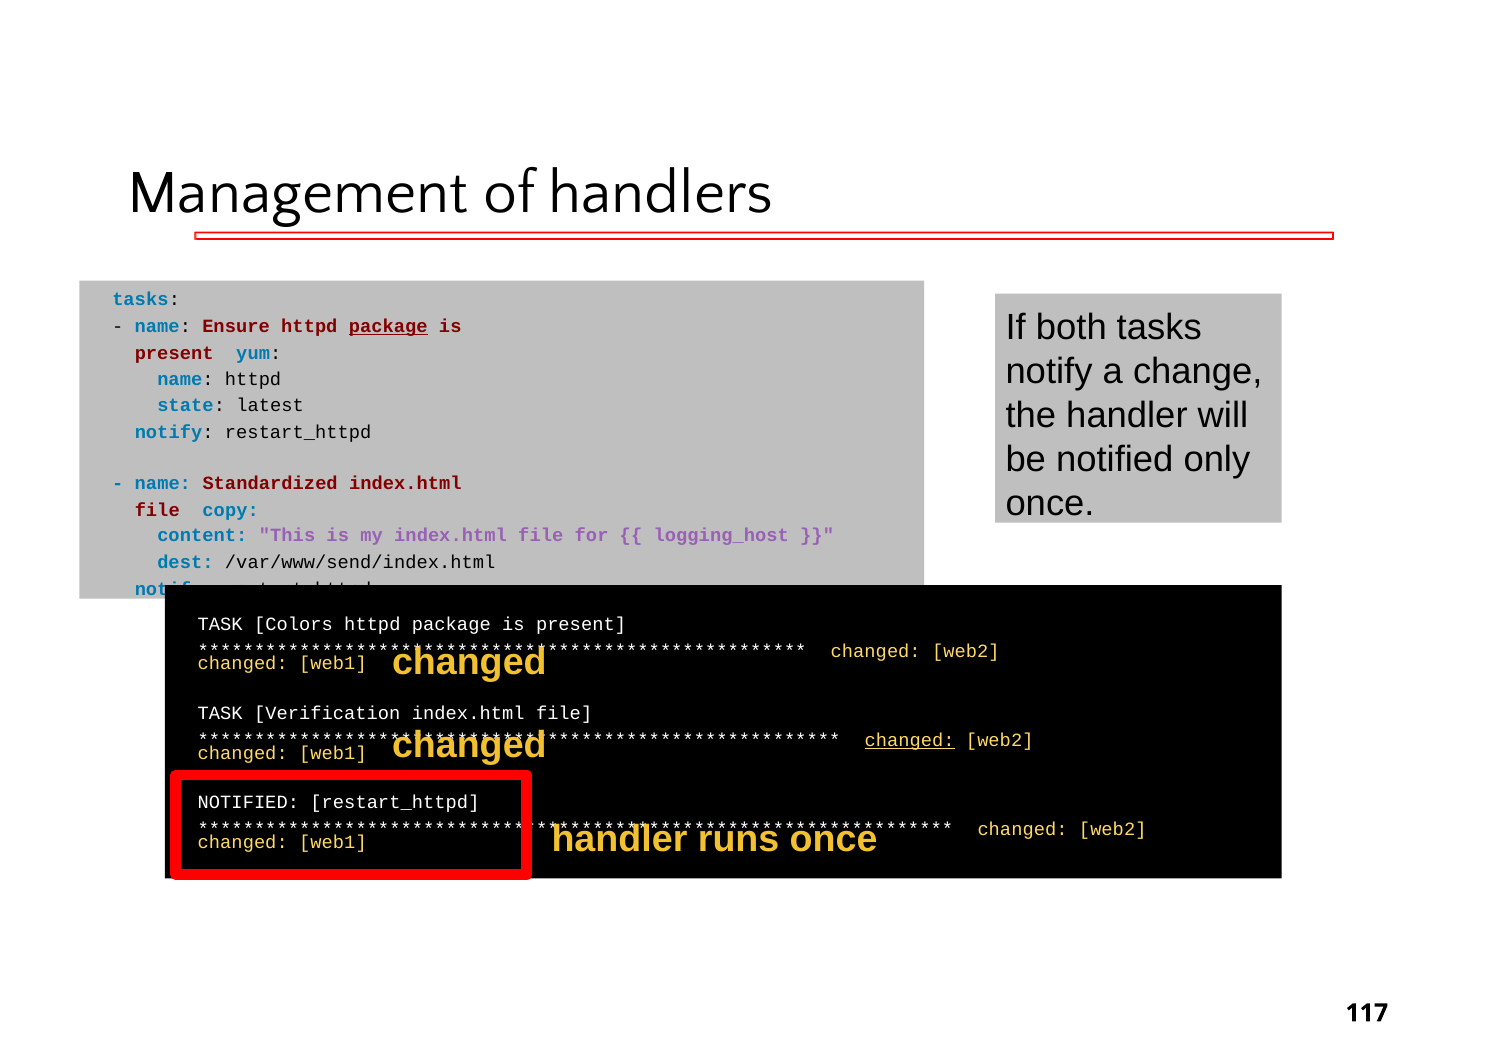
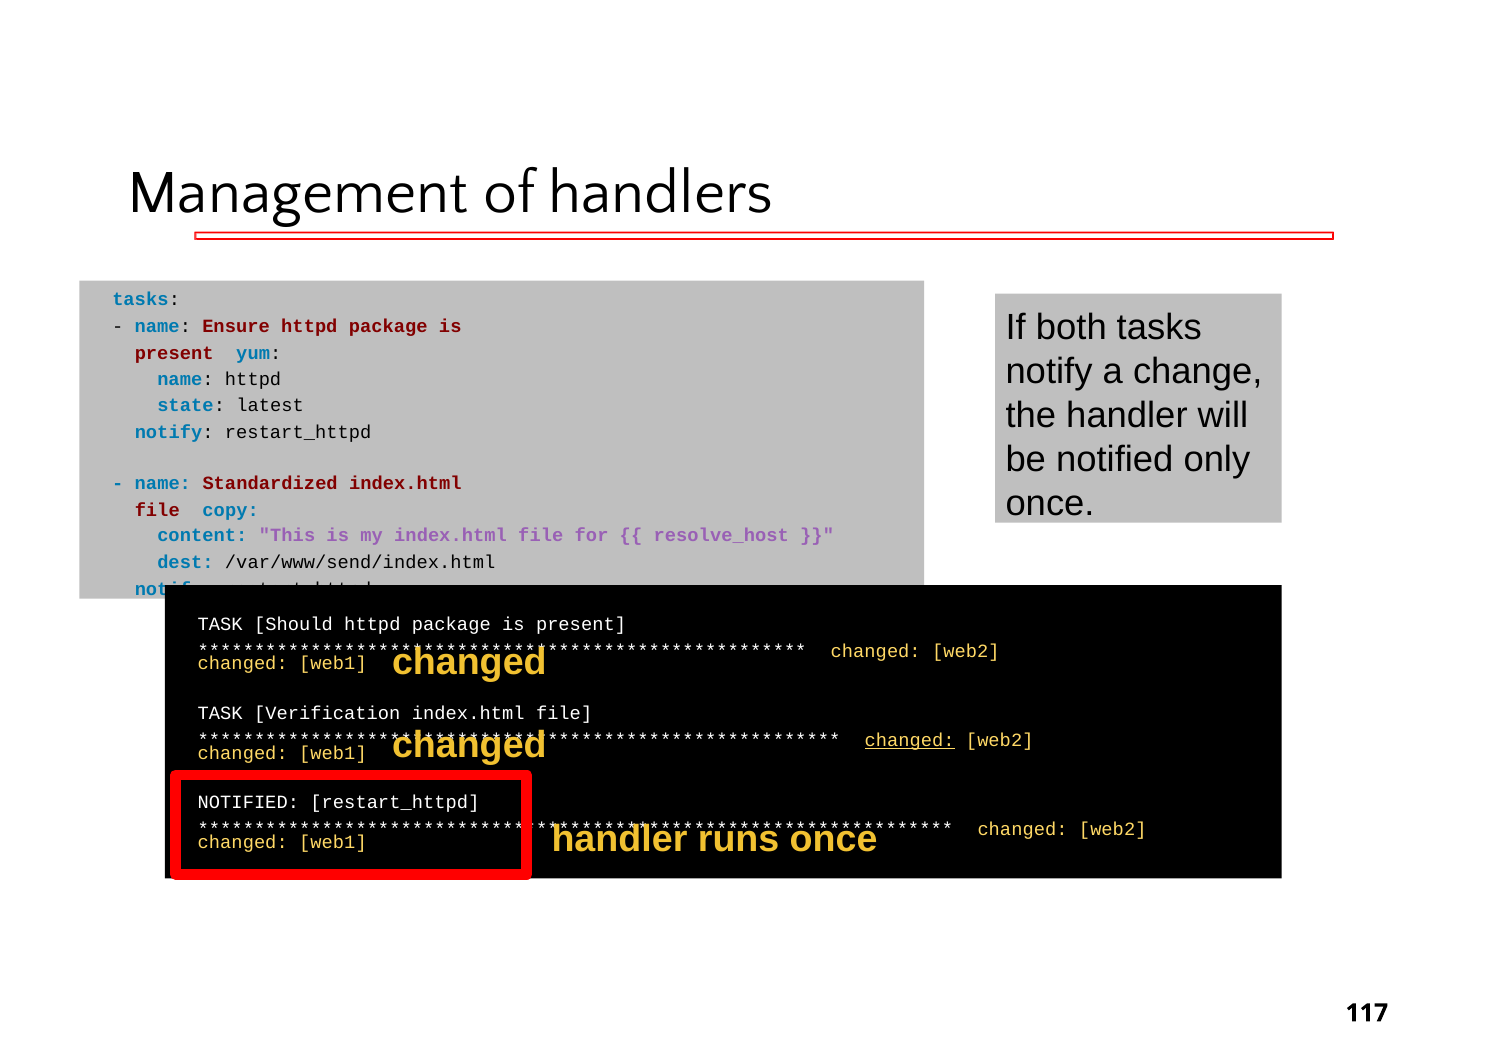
package underline: present -> none (388, 327)
logging_host: logging_host -> resolve_host (721, 536)
Colors: Colors -> Should (293, 624)
